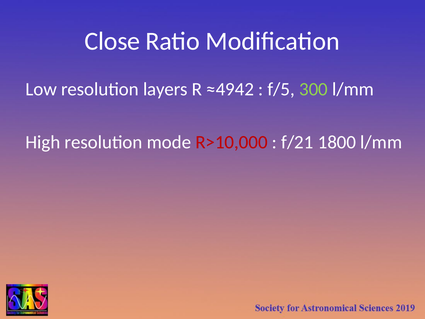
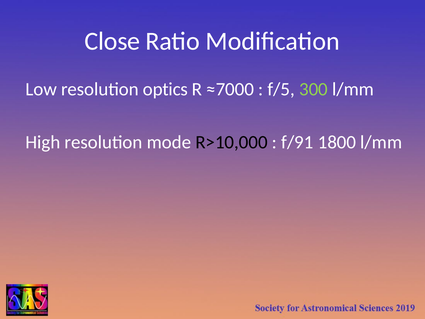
layers: layers -> optics (165, 89)
≈4942: ≈4942 -> ≈7000 (230, 89)
R>10,000 colour: red -> black (231, 142)
f/21: f/21 -> f/91 (297, 142)
